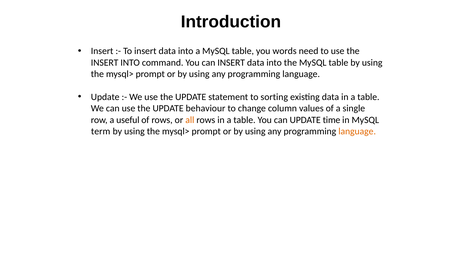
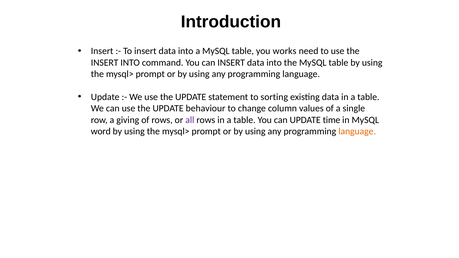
words: words -> works (285, 51)
useful: useful -> giving (128, 120)
all colour: orange -> purple (190, 120)
term: term -> word (101, 131)
